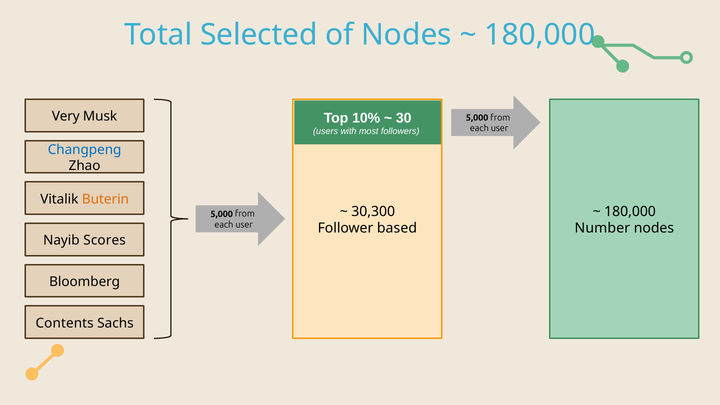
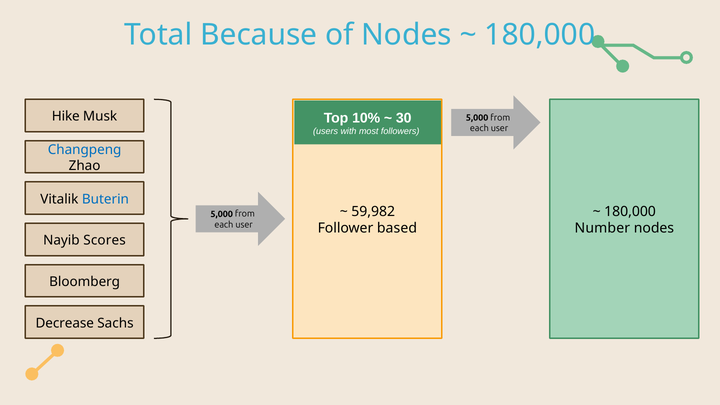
Selected: Selected -> Because (259, 35)
Very: Very -> Hike (66, 116)
Buterin colour: orange -> blue (105, 199)
30,300: 30,300 -> 59,982 (373, 211)
Contents: Contents -> Decrease (65, 323)
